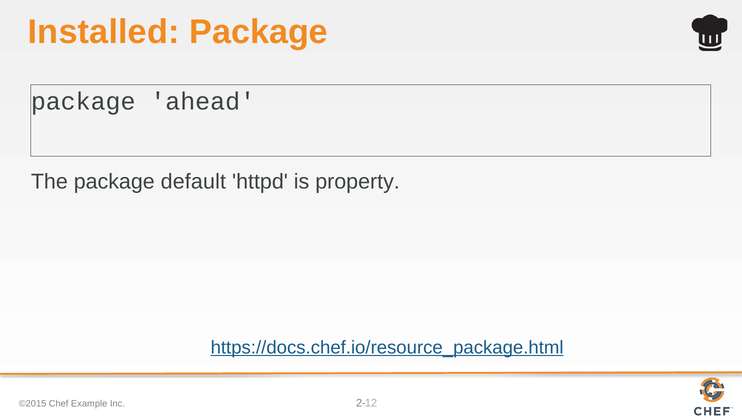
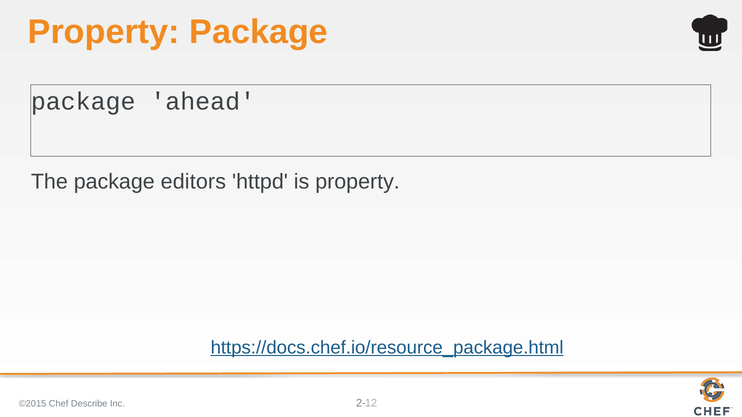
Installed: Installed -> Property (104, 32)
default: default -> editors (193, 182)
Example: Example -> Describe (89, 404)
